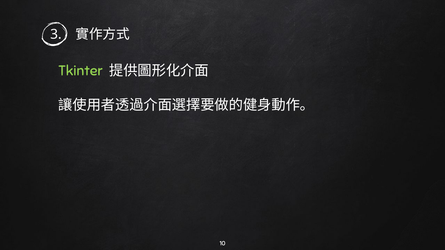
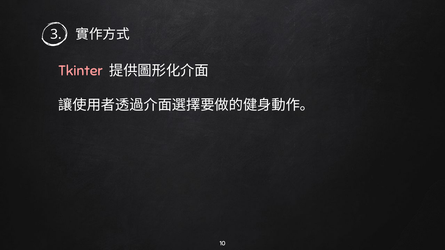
Tkinter colour: light green -> pink (80, 71)
